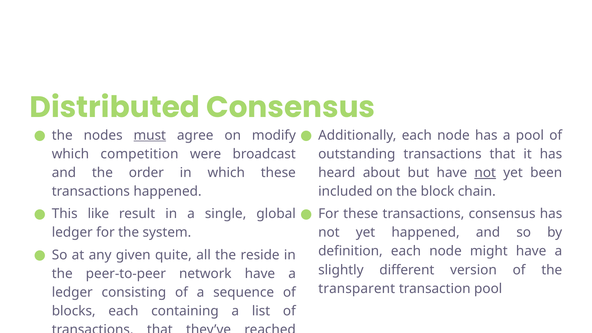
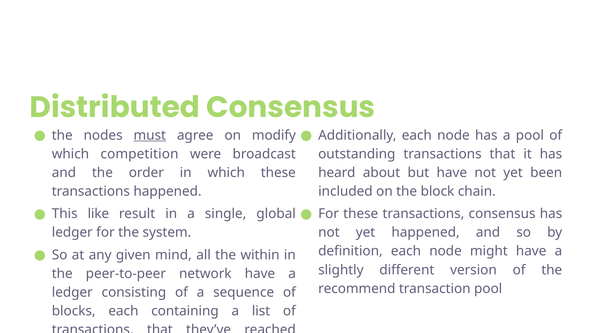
not underline: present -> none (485, 173)
quite: quite -> mind (173, 255)
reside: reside -> within (260, 255)
transparent: transparent -> recommend (357, 289)
